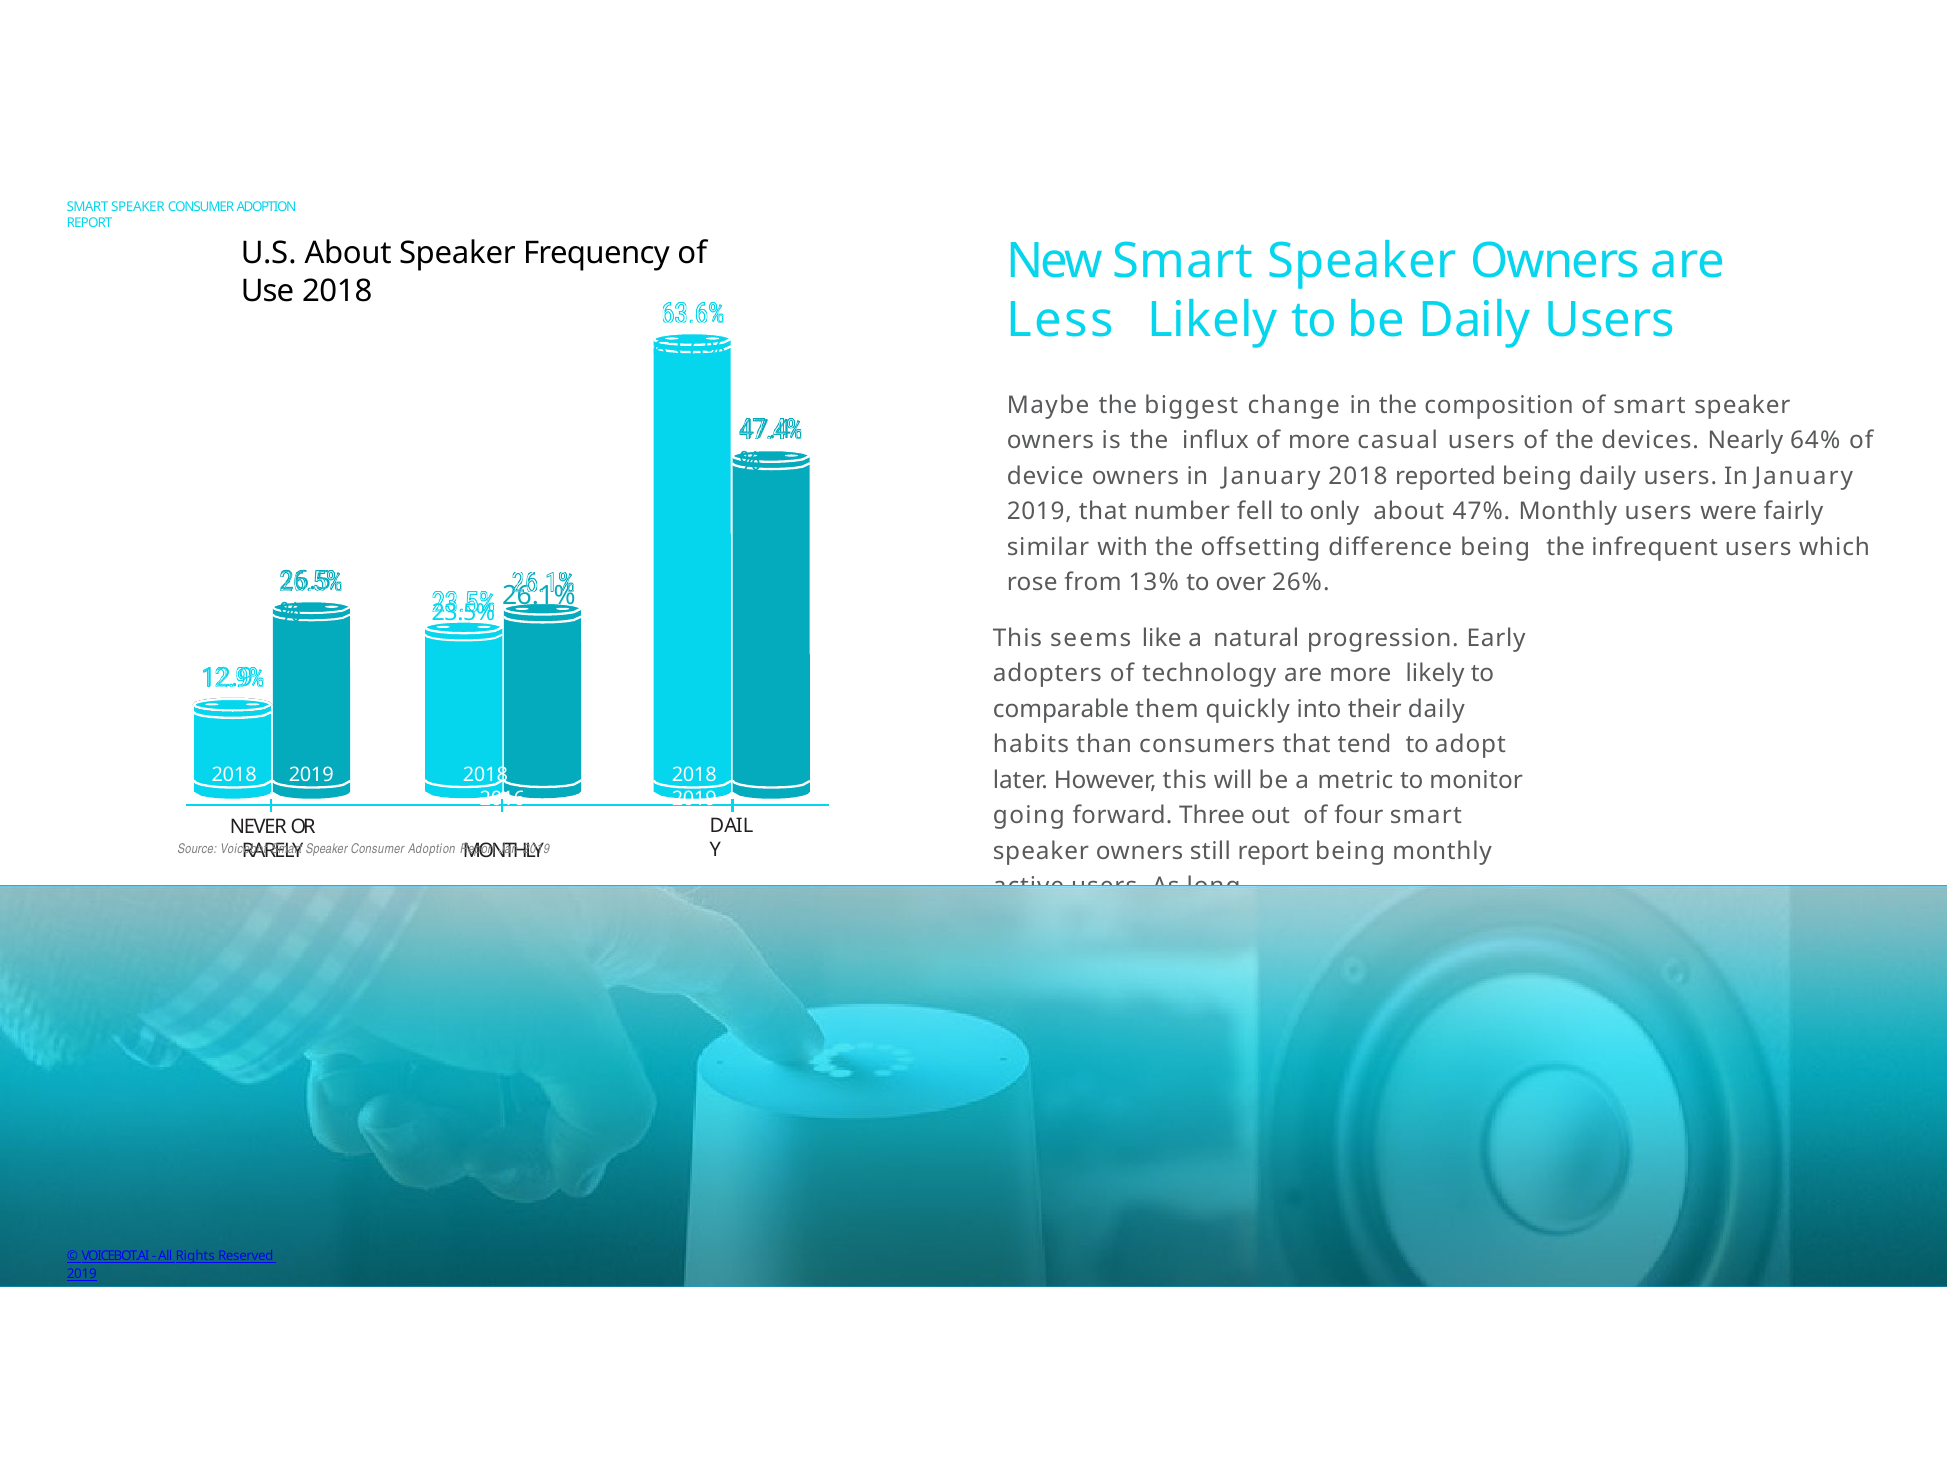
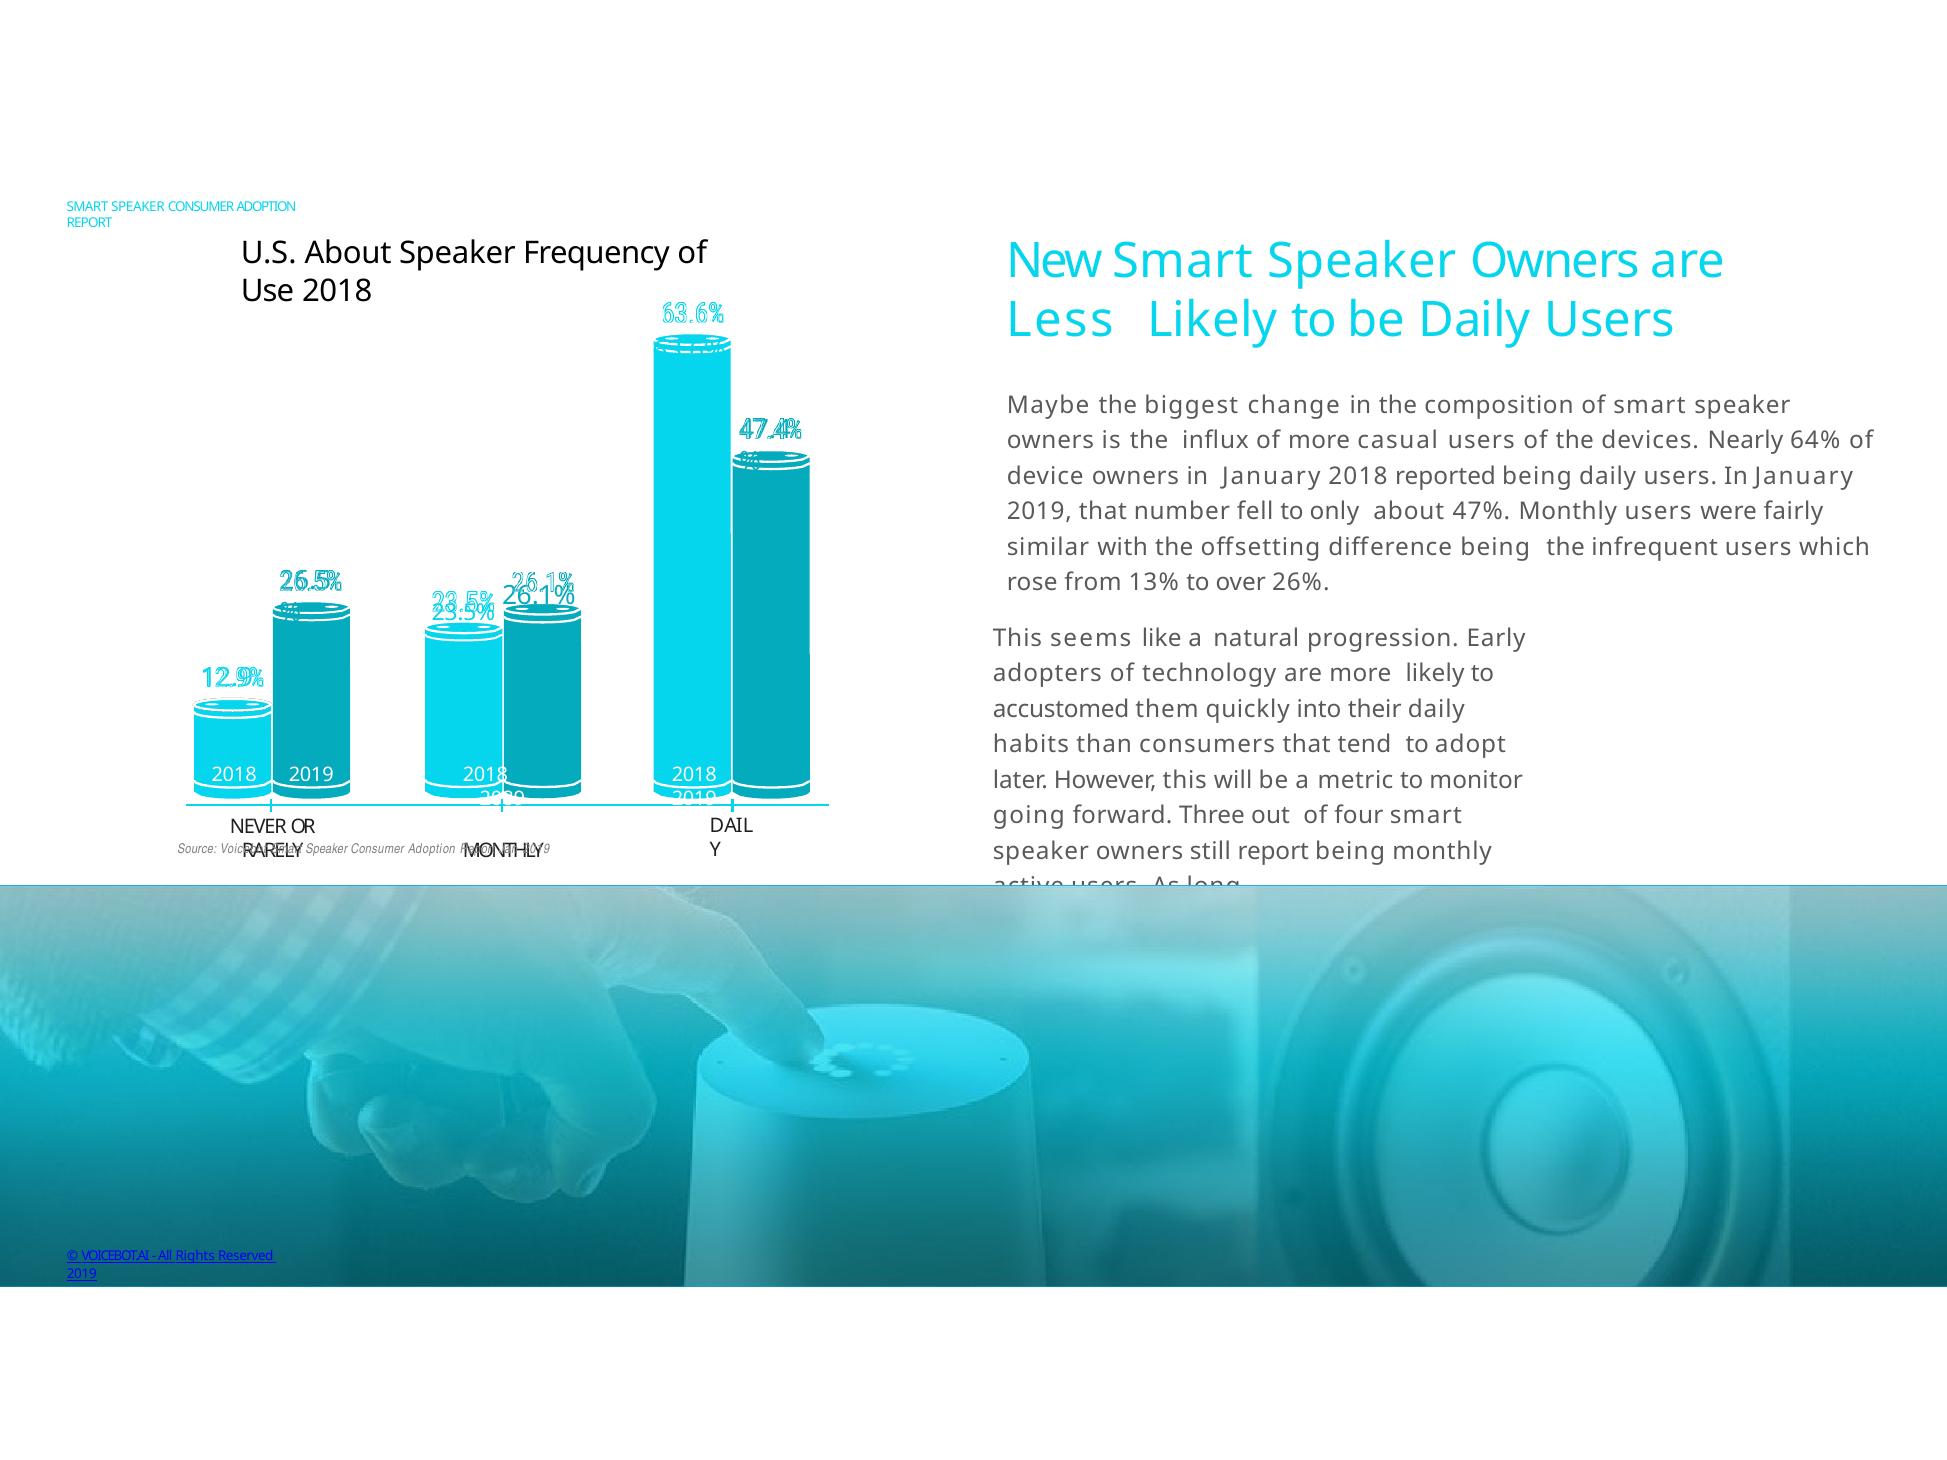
comparable: comparable -> accustomed (1061, 709)
2016: 2016 -> 2089 (502, 799)
